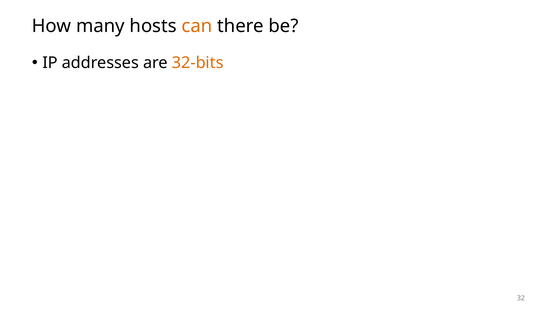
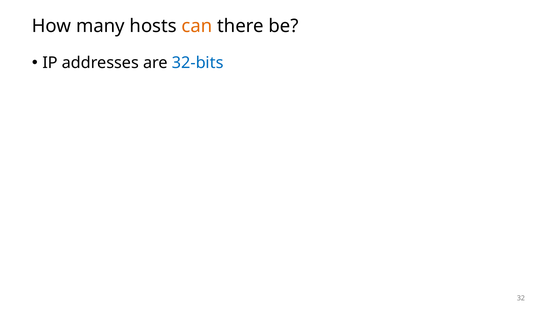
32-bits colour: orange -> blue (198, 63)
